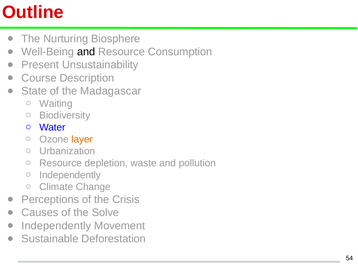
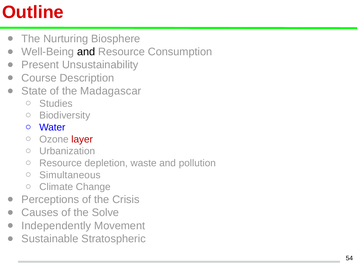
Waiting: Waiting -> Studies (56, 104)
layer colour: orange -> red (82, 140)
Independently: Independently -> Simultaneous (70, 175)
Deforestation: Deforestation -> Stratospheric (114, 239)
